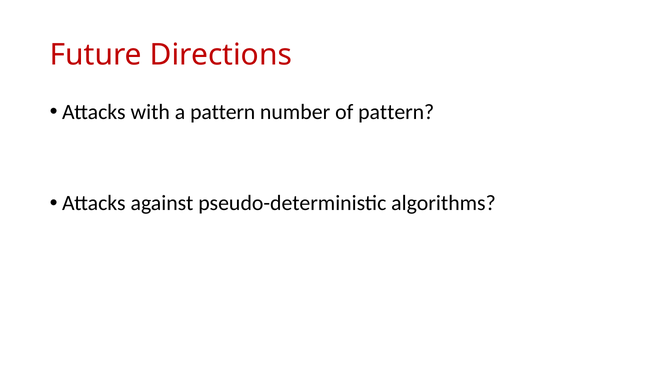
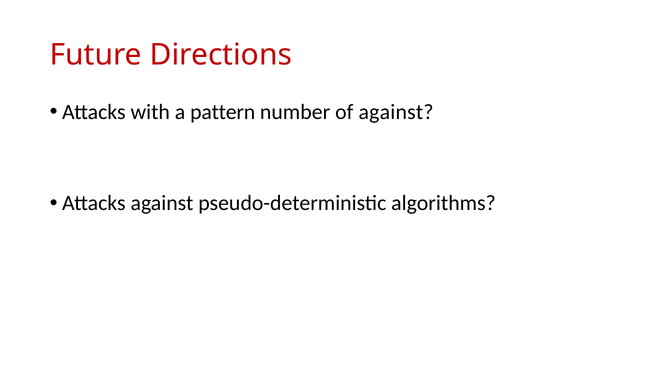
of pattern: pattern -> against (396, 112)
